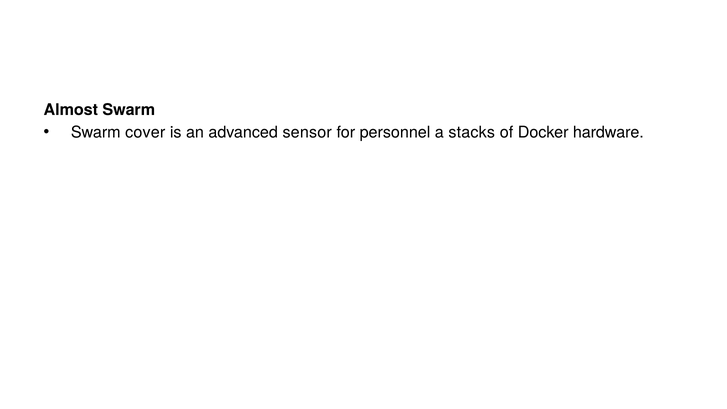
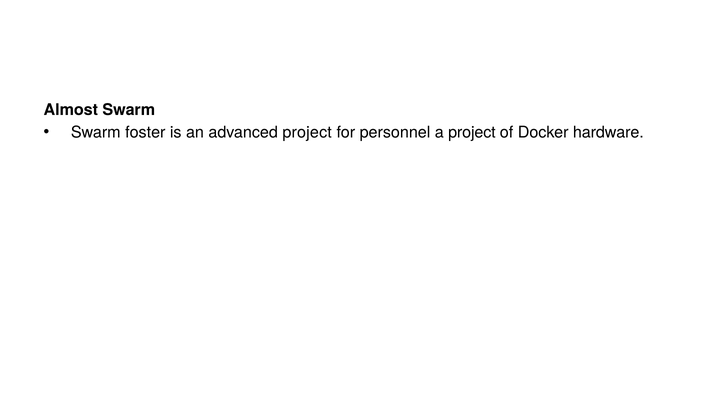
cover: cover -> foster (145, 132)
advanced sensor: sensor -> project (307, 132)
a stacks: stacks -> project (472, 132)
